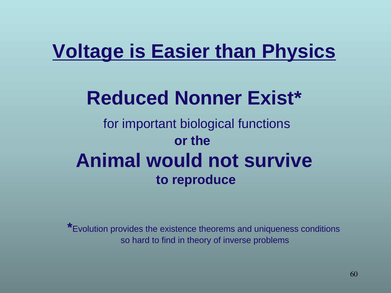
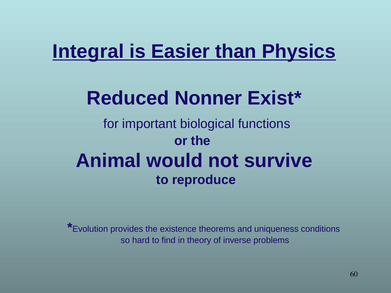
Voltage: Voltage -> Integral (88, 51)
